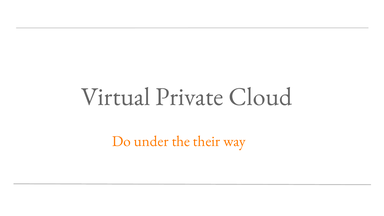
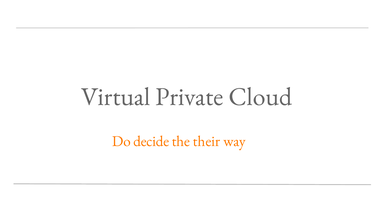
under: under -> decide (151, 141)
